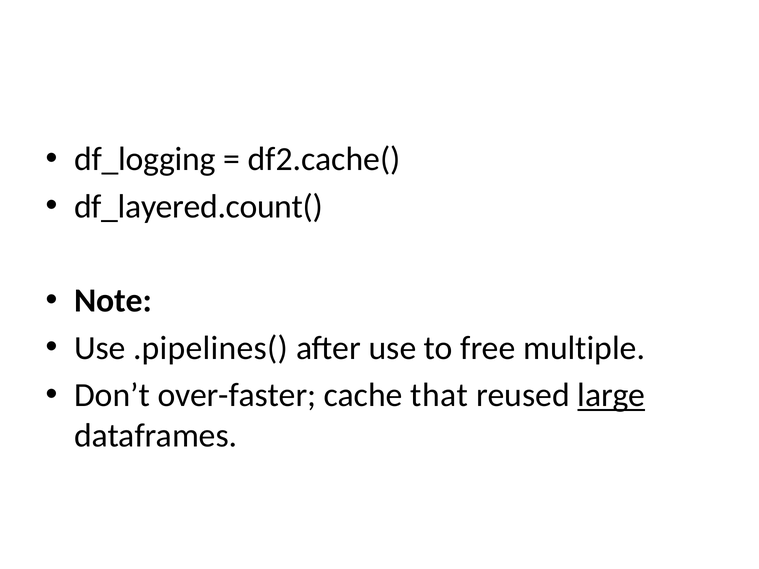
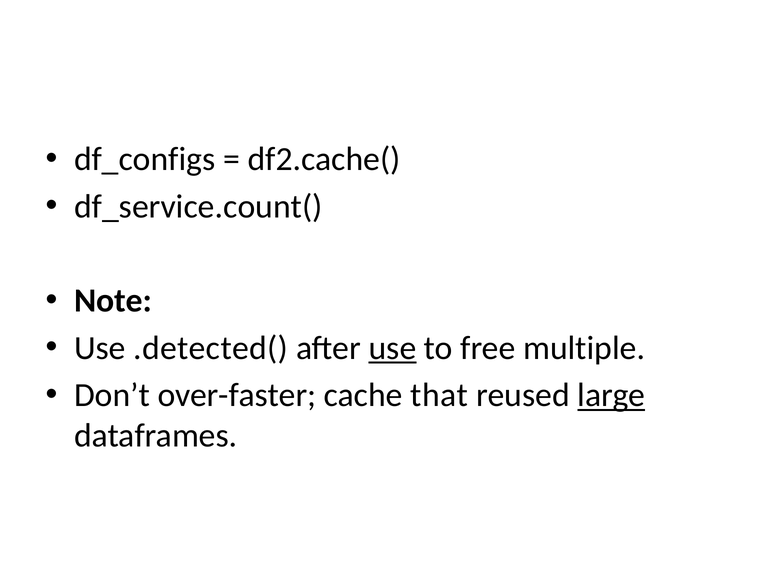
df_logging: df_logging -> df_configs (145, 159)
df_layered.count(: df_layered.count( -> df_service.count( (198, 206)
.pipelines(: .pipelines( -> .detected( (211, 348)
use underline: none -> present (392, 348)
